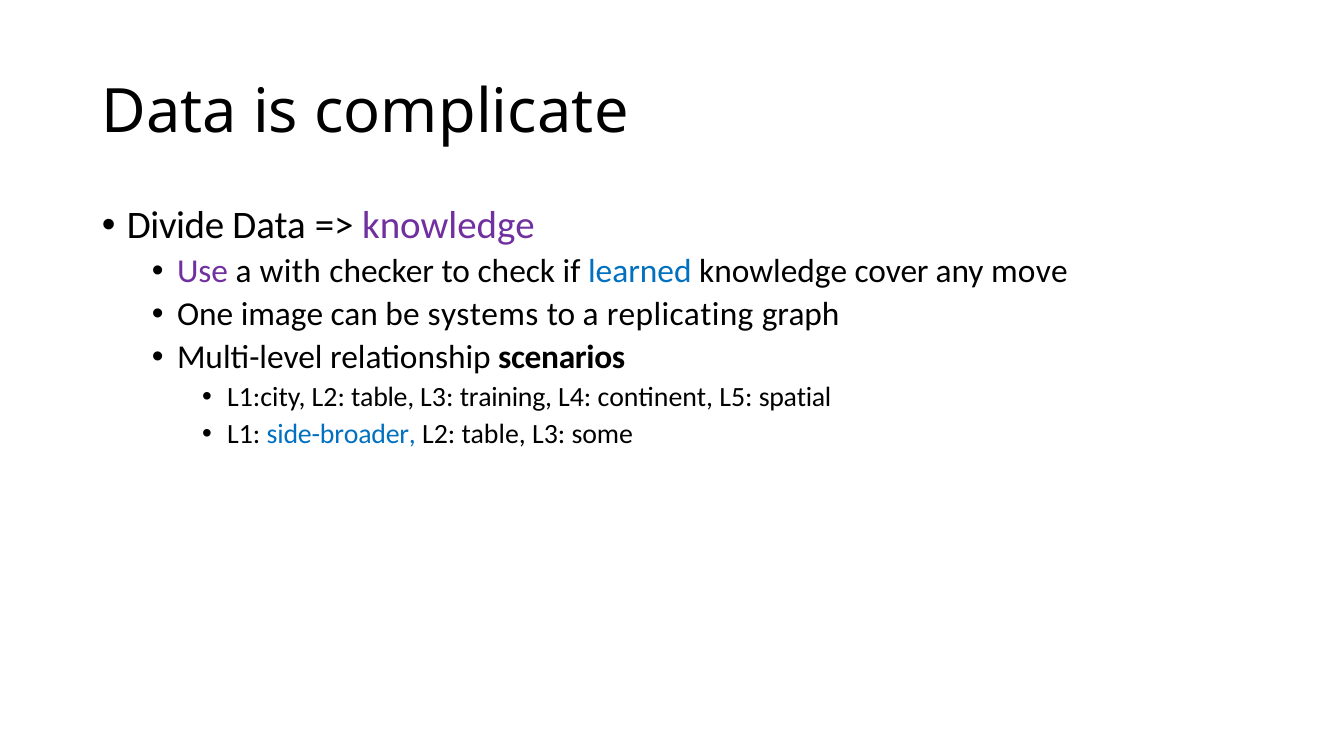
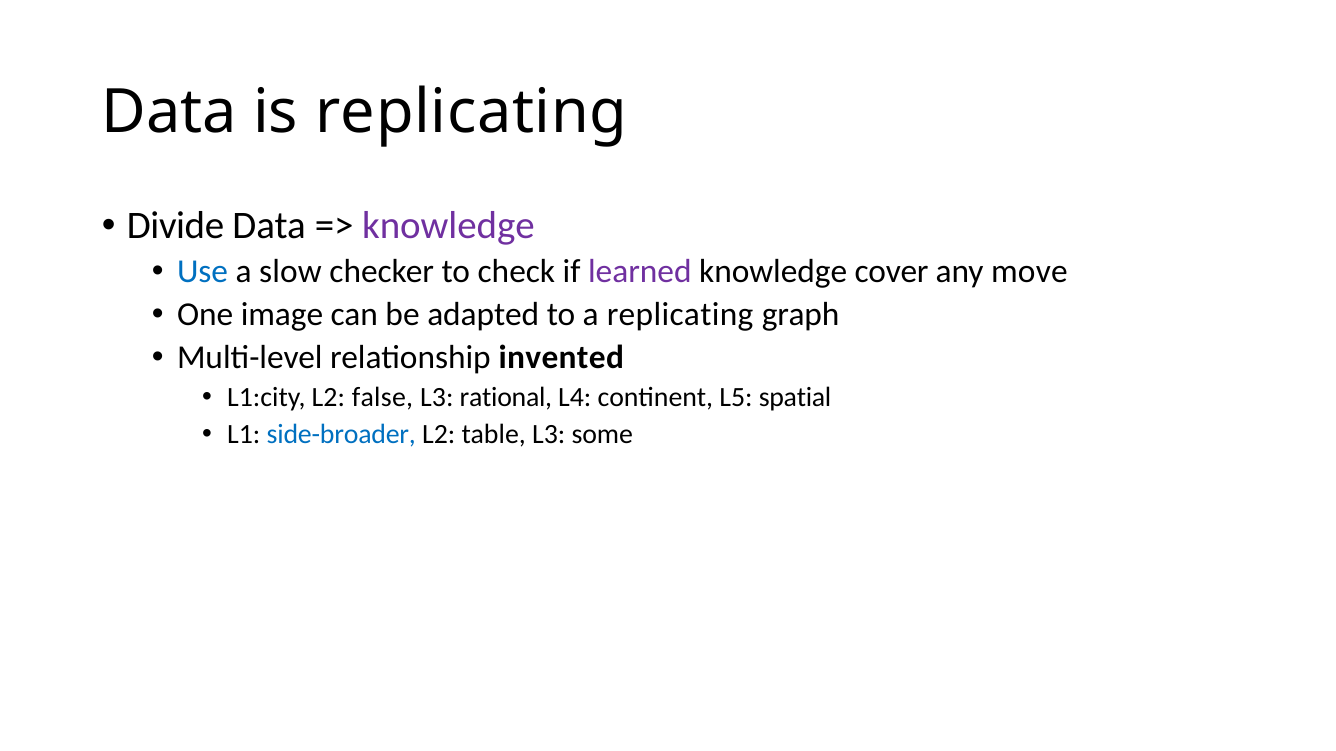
is complicate: complicate -> replicating (471, 112)
Use colour: purple -> blue (203, 272)
with: with -> slow (290, 272)
learned colour: blue -> purple (640, 272)
systems: systems -> adapted (483, 315)
scenarios: scenarios -> invented (561, 358)
L1:city L2 table: table -> false (382, 398)
training: training -> rational (506, 398)
